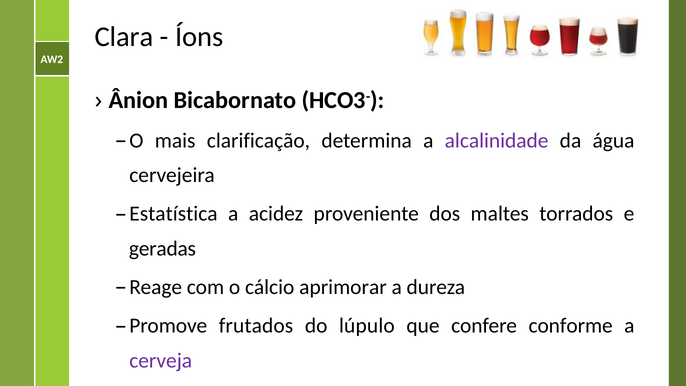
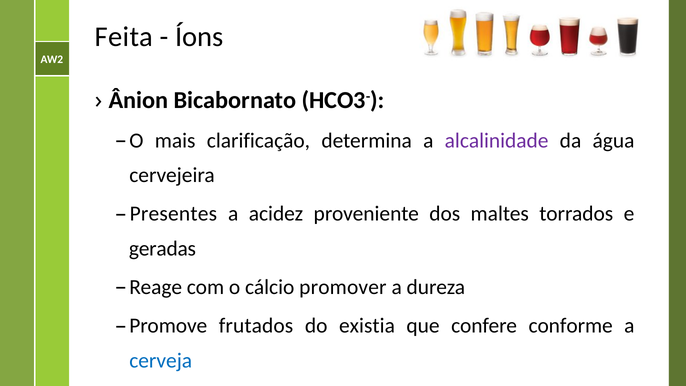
Clara: Clara -> Feita (124, 37)
Estatística: Estatística -> Presentes (173, 214)
aprimorar: aprimorar -> promover (343, 287)
lúpulo: lúpulo -> existia (367, 326)
cerveja colour: purple -> blue (161, 360)
